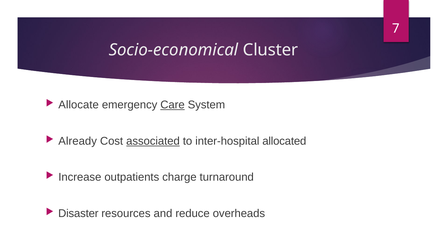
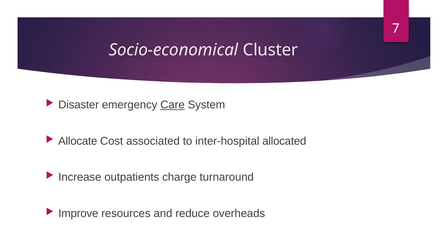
Allocate: Allocate -> Disaster (79, 105)
Already: Already -> Allocate (78, 141)
associated underline: present -> none (153, 141)
Disaster: Disaster -> Improve (78, 214)
